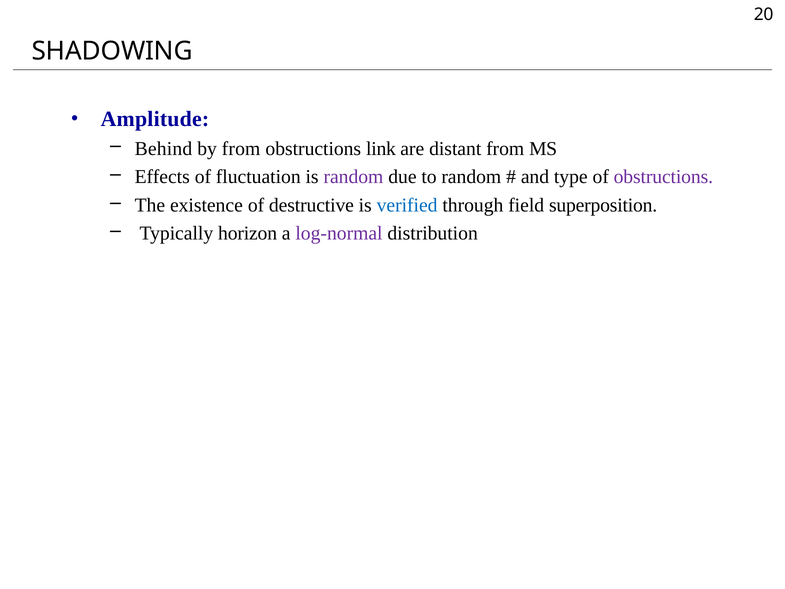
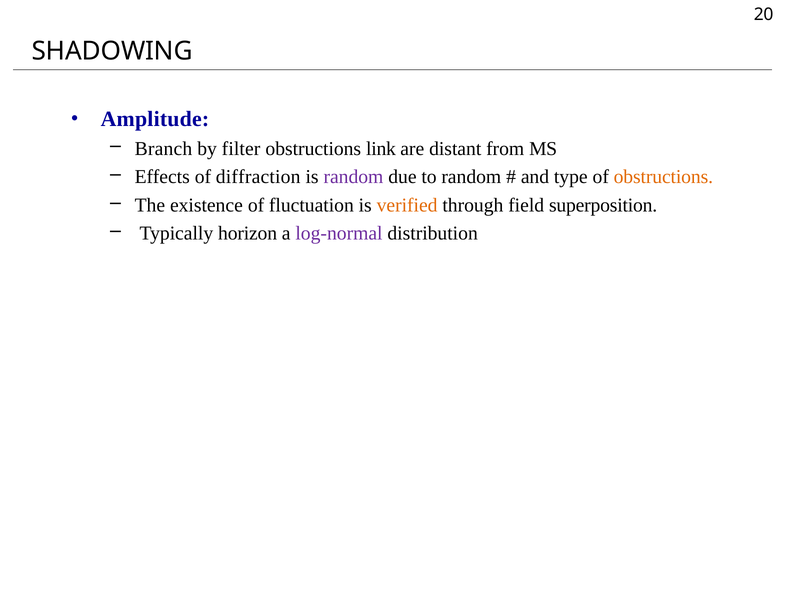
Behind: Behind -> Branch (163, 149)
by from: from -> filter (241, 149)
fluctuation: fluctuation -> diffraction (258, 177)
obstructions colour: purple -> orange (663, 177)
destructive: destructive -> fluctuation (311, 205)
verified colour: blue -> orange (407, 205)
